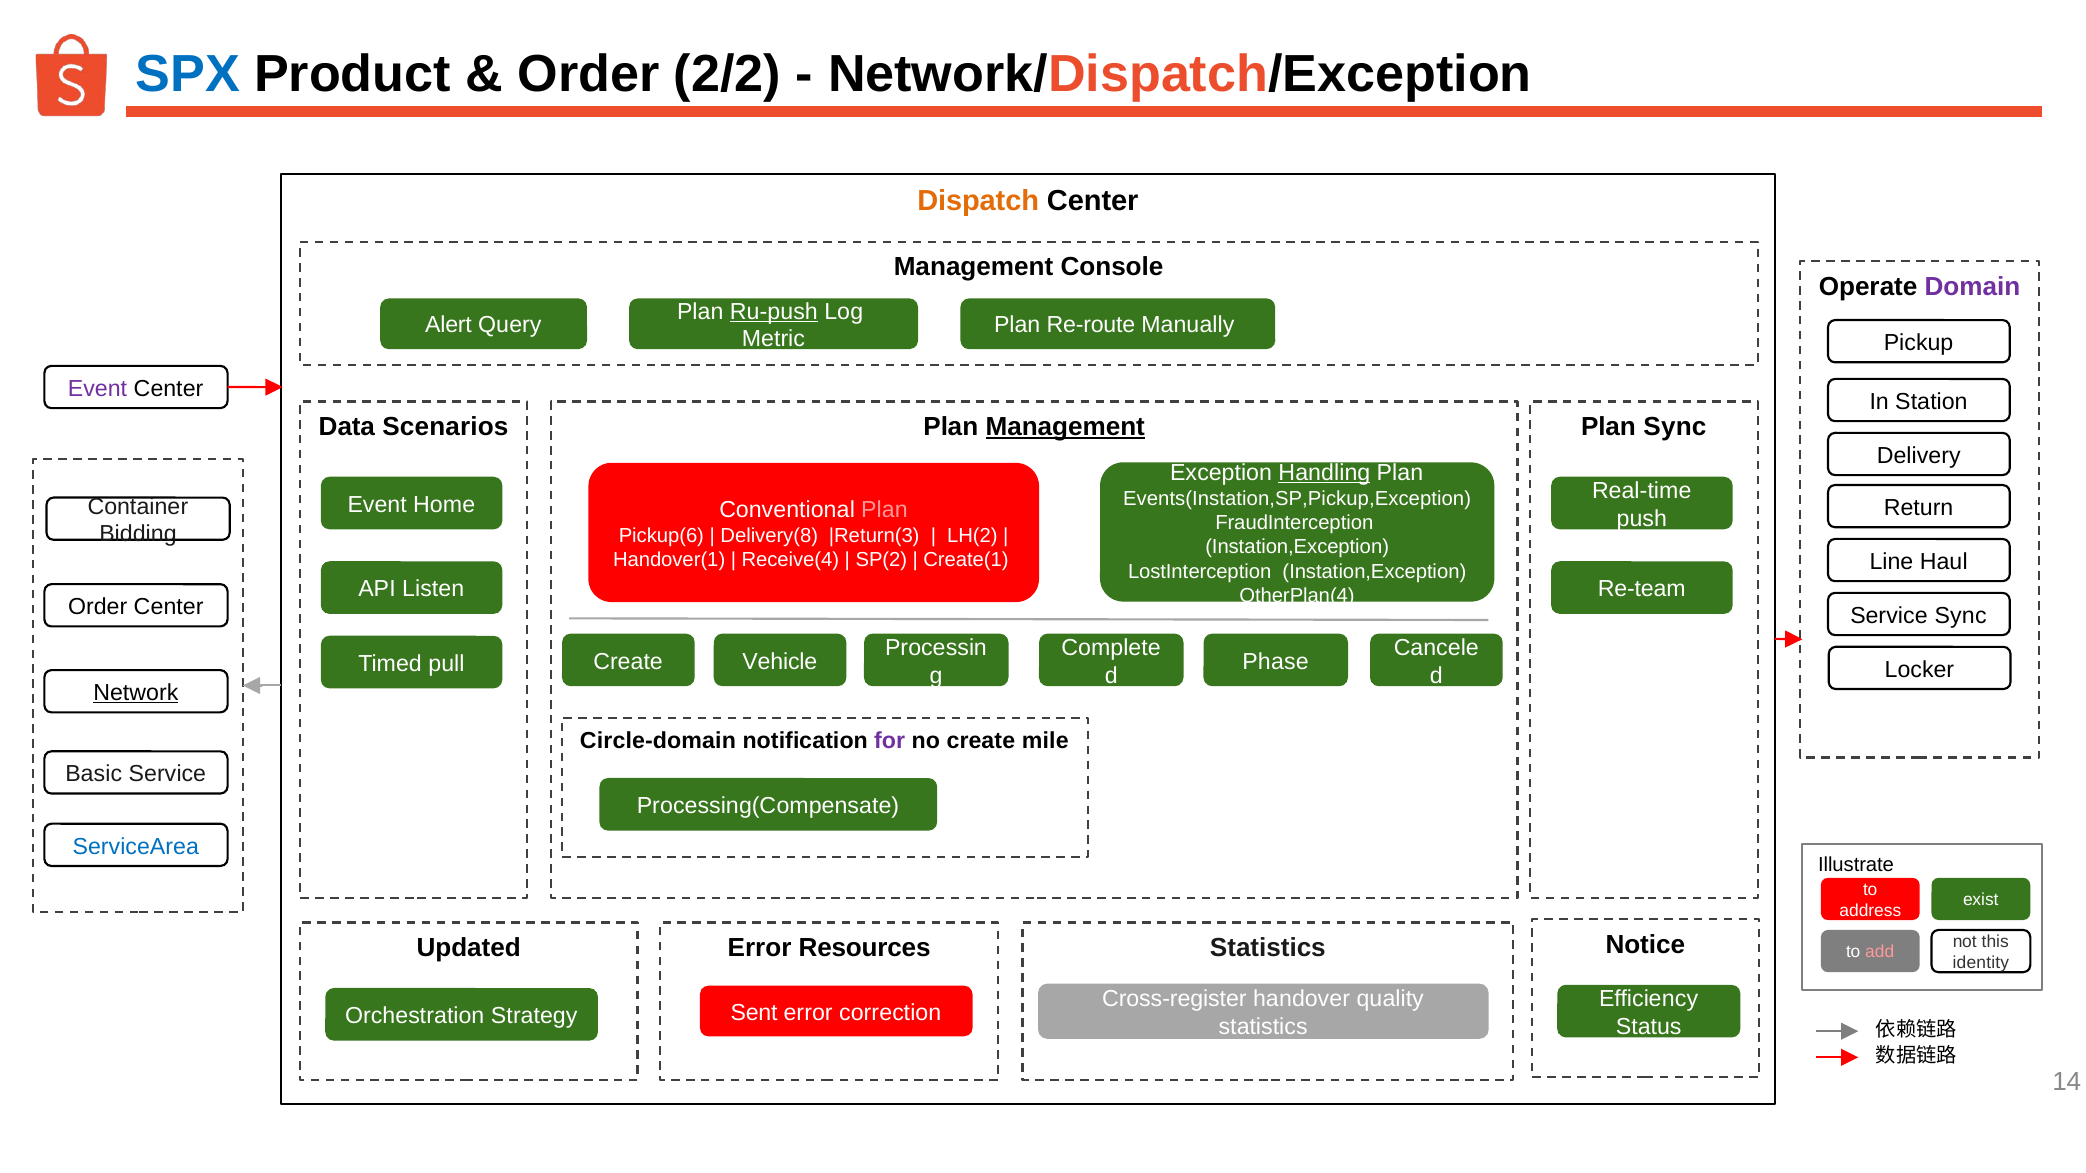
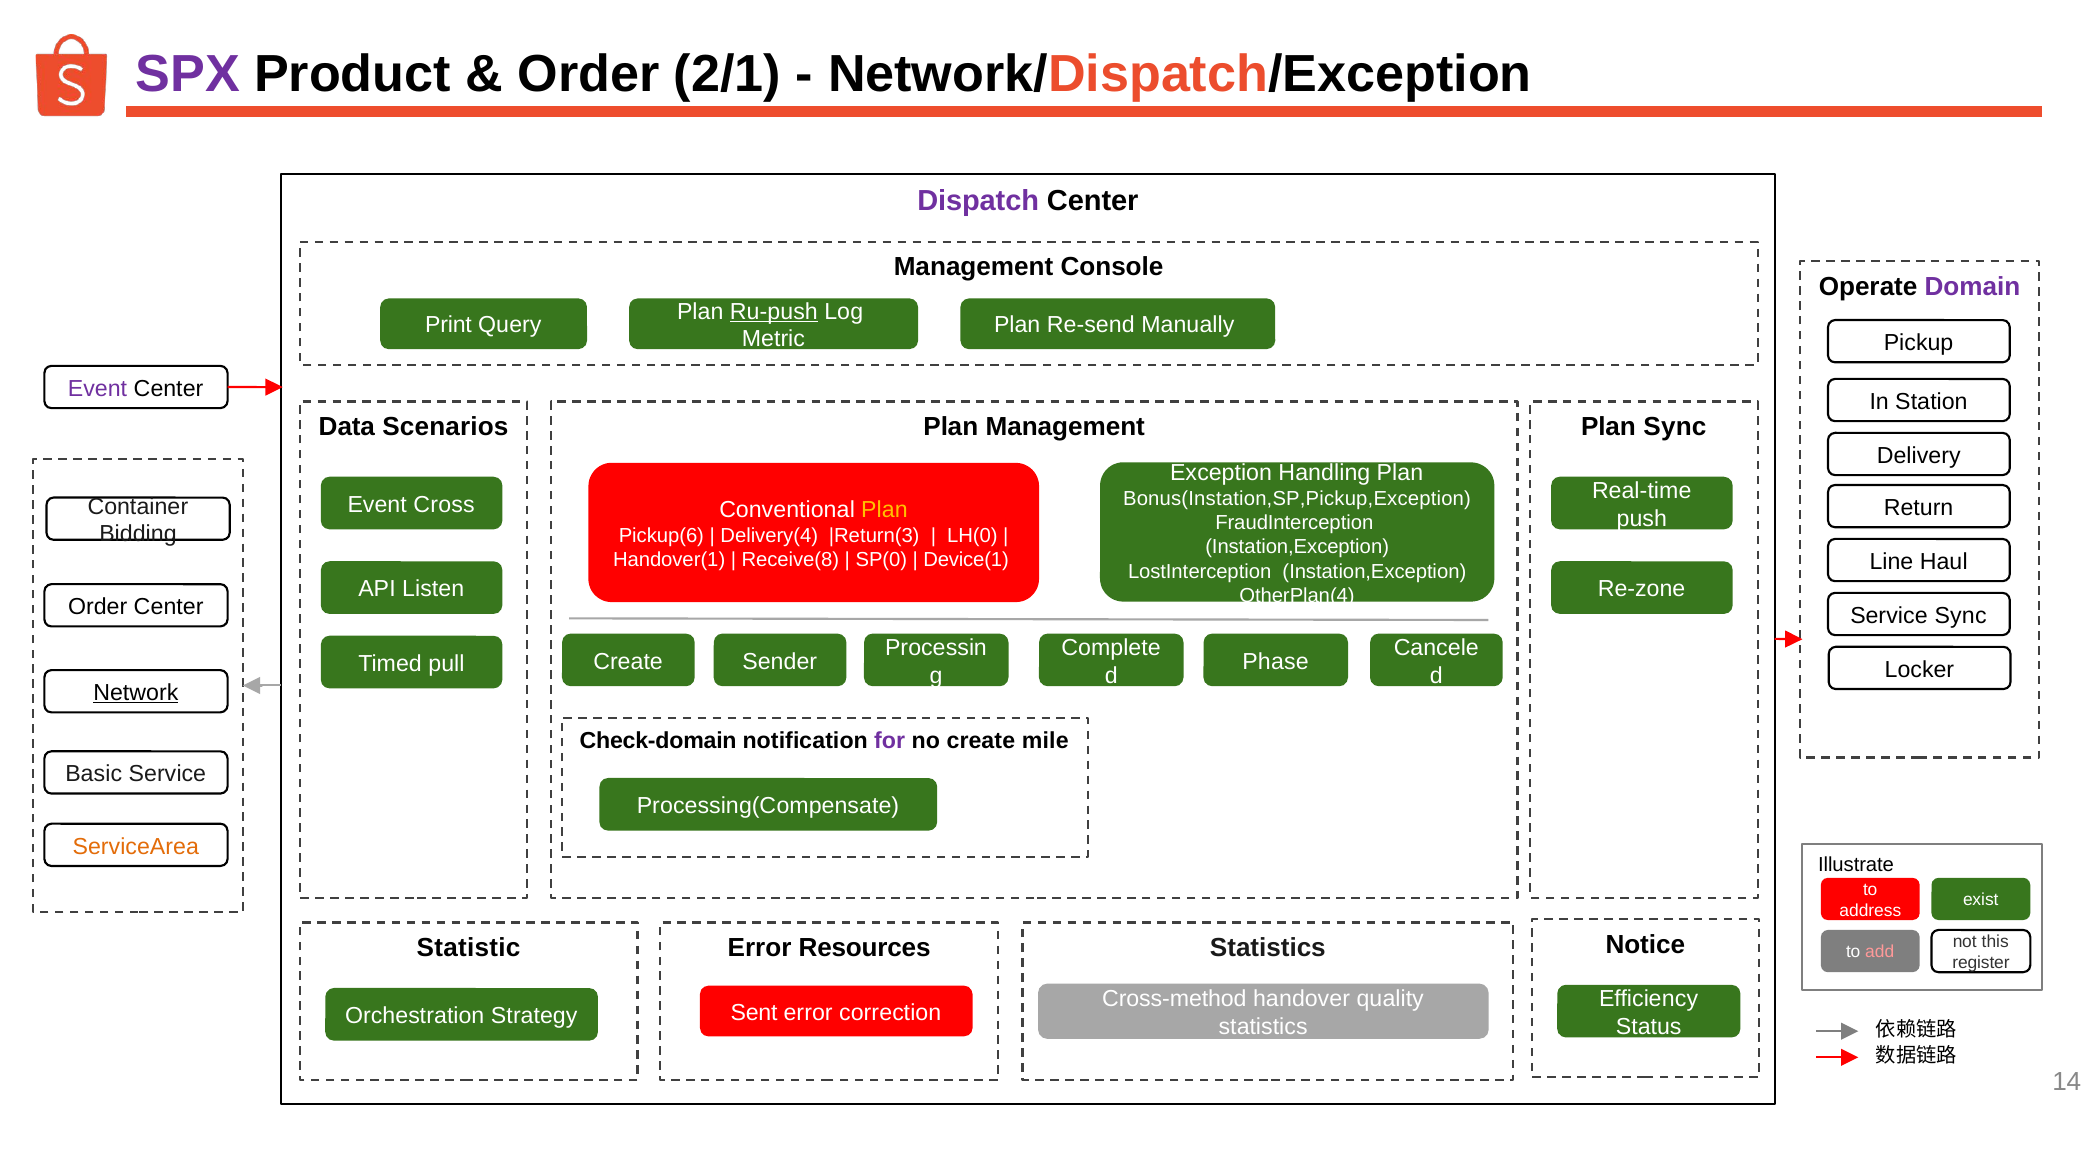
SPX colour: blue -> purple (188, 75)
2/2: 2/2 -> 2/1 (727, 75)
Dispatch colour: orange -> purple (978, 201)
Alert: Alert -> Print (449, 325)
Re-route: Re-route -> Re-send (1091, 325)
Management underline: present -> none (1065, 427)
Handling underline: present -> none (1324, 473)
Events(Instation,SP,Pickup,Exception: Events(Instation,SP,Pickup,Exception -> Bonus(Instation,SP,Pickup,Exception (1297, 499)
Home: Home -> Cross (444, 505)
Plan colour: pink -> yellow (884, 510)
Delivery(8: Delivery(8 -> Delivery(4 (769, 536)
LH(2: LH(2 -> LH(0 (972, 536)
Receive(4: Receive(4 -> Receive(8 (790, 560)
SP(2: SP(2 -> SP(0 (881, 560)
Create(1: Create(1 -> Device(1 (966, 560)
Re-team: Re-team -> Re-zone (1642, 589)
Vehicle: Vehicle -> Sender (780, 662)
Circle-domain: Circle-domain -> Check-domain (658, 741)
ServiceArea colour: blue -> orange (136, 847)
Updated: Updated -> Statistic (469, 948)
identity: identity -> register (1981, 963)
Cross-register: Cross-register -> Cross-method (1174, 999)
